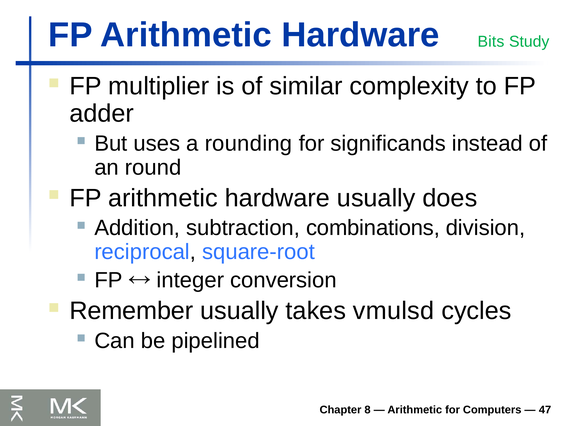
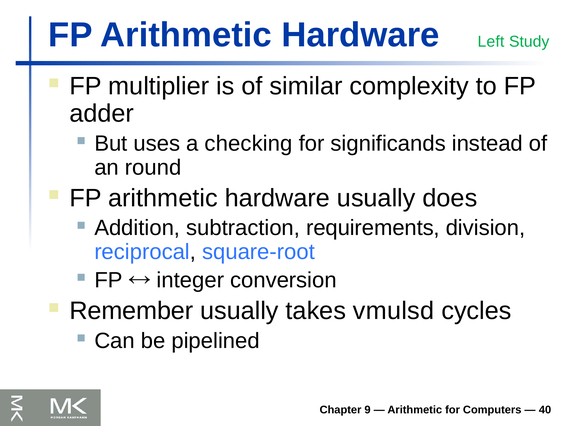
Bits: Bits -> Left (491, 42)
rounding: rounding -> checking (249, 144)
combinations: combinations -> requirements (373, 228)
8: 8 -> 9 (368, 410)
47: 47 -> 40 (545, 410)
